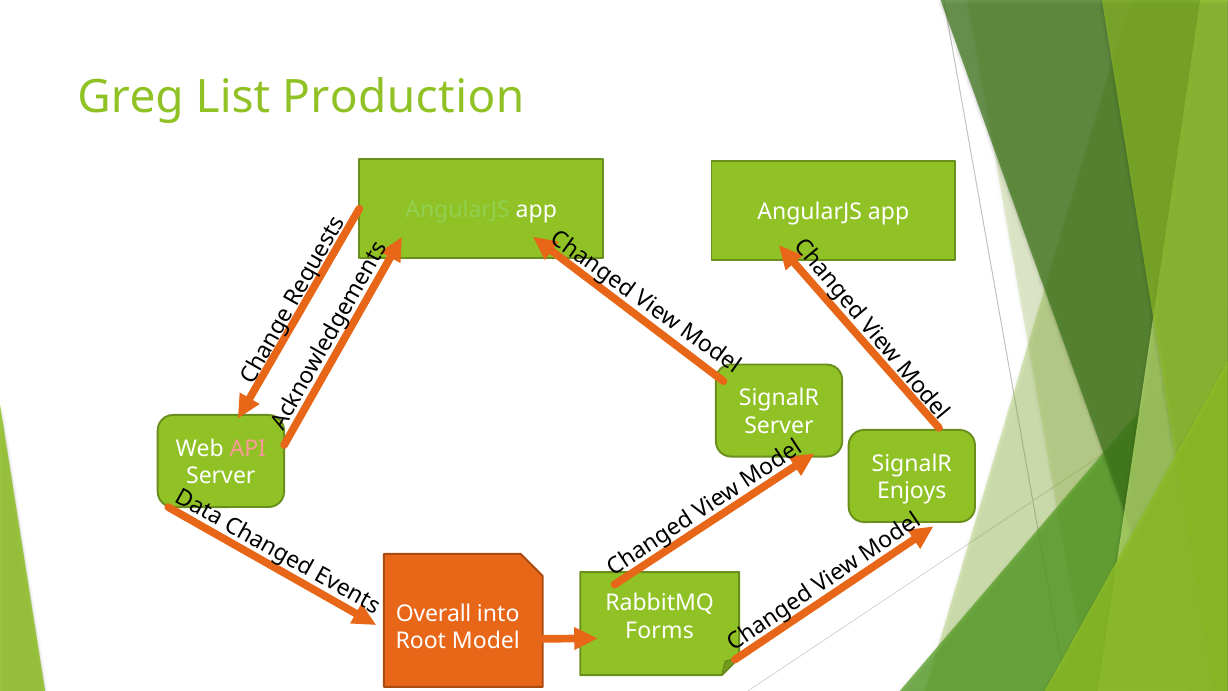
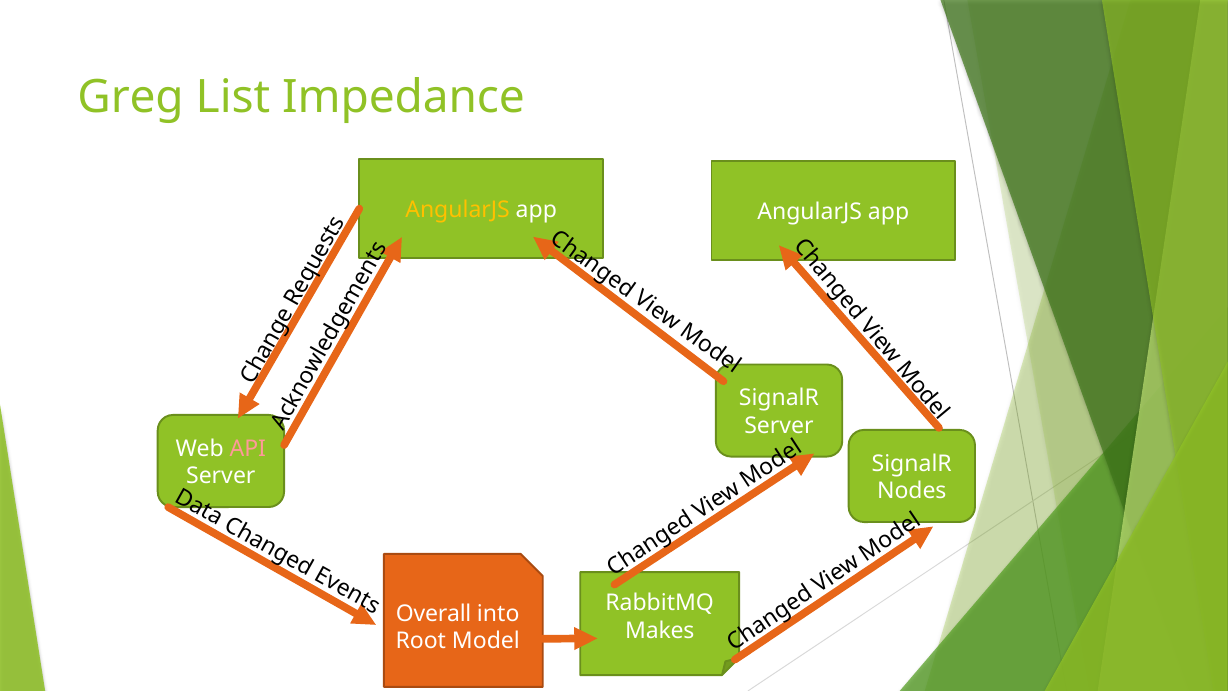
Production: Production -> Impedance (404, 97)
AngularJS colour: light green -> yellow (458, 210)
Enjoys: Enjoys -> Nodes (912, 491)
Forms: Forms -> Makes (660, 630)
